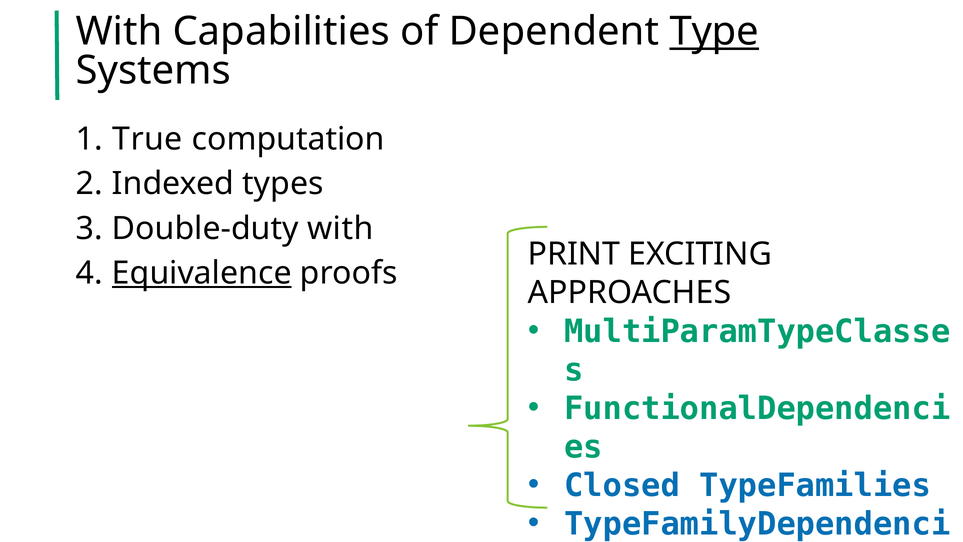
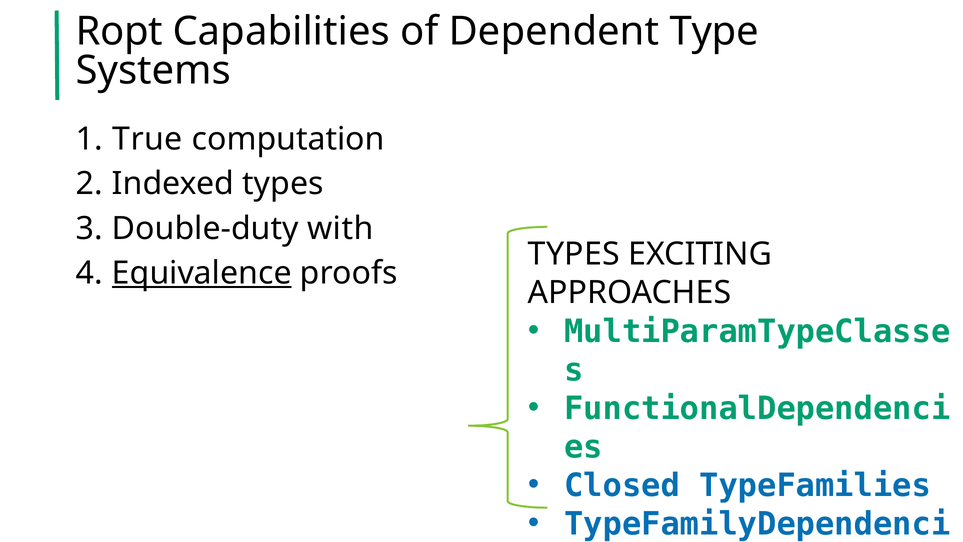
With: With -> Ropt (119, 32)
Type underline: present -> none (714, 32)
PRINT: PRINT -> TYPES (574, 254)
